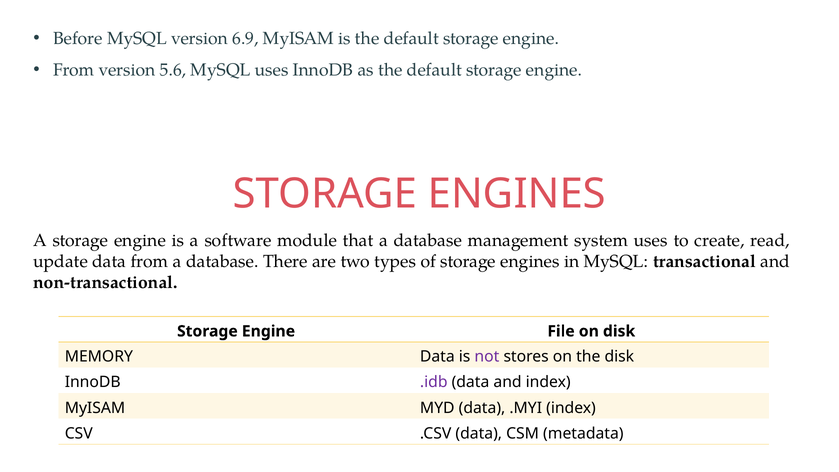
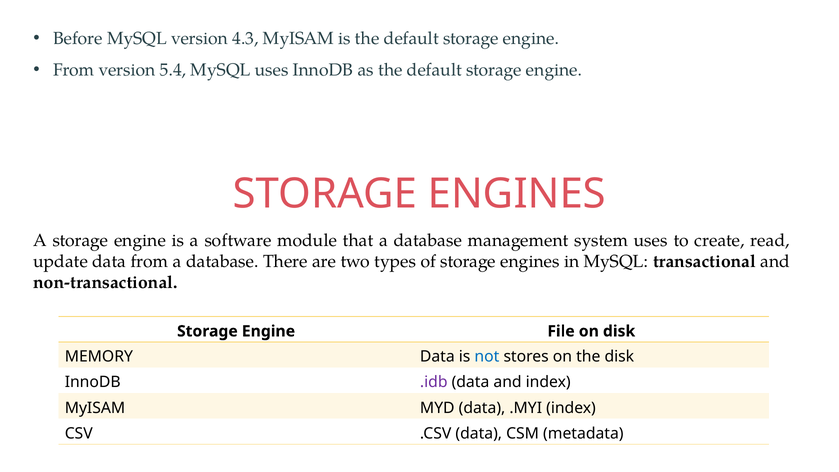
6.9: 6.9 -> 4.3 (245, 38)
5.6: 5.6 -> 5.4 (173, 70)
not colour: purple -> blue (487, 357)
